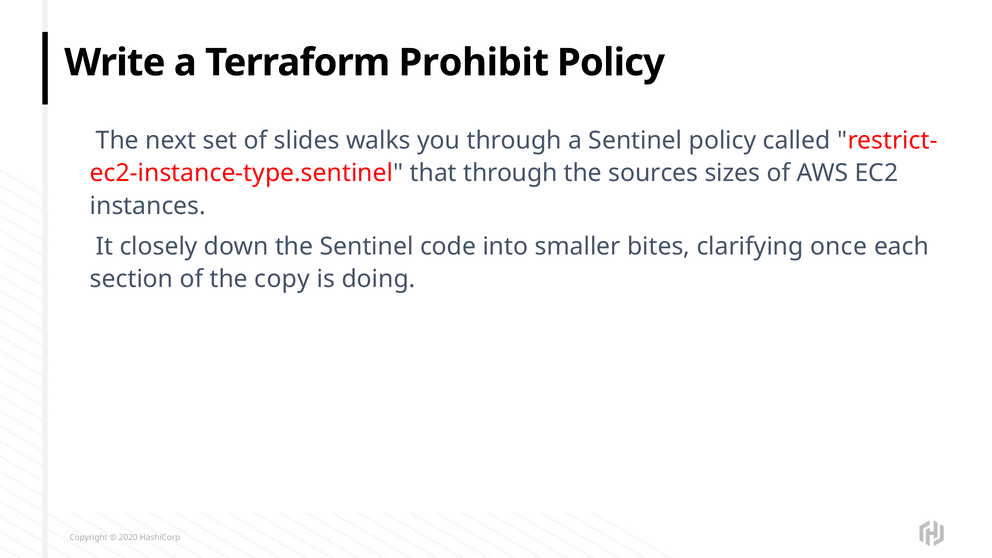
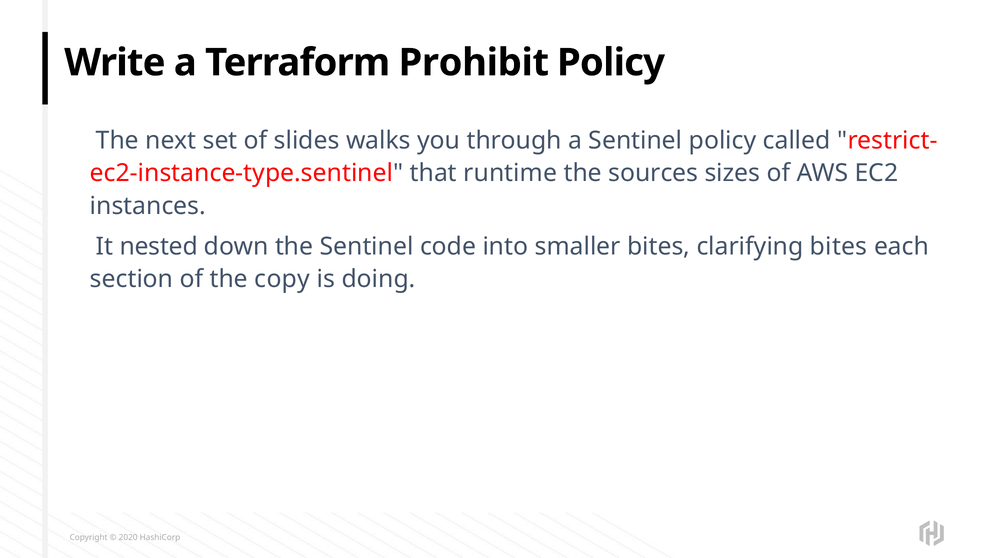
that through: through -> runtime (510, 173)
closely: closely -> nested (159, 247)
clarifying once: once -> bites (839, 247)
